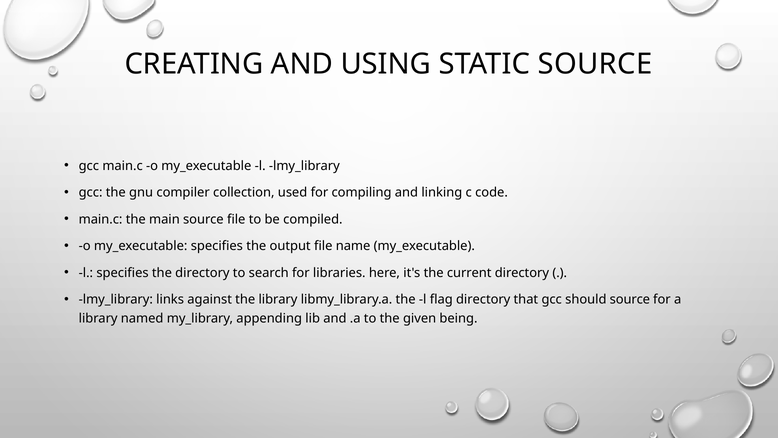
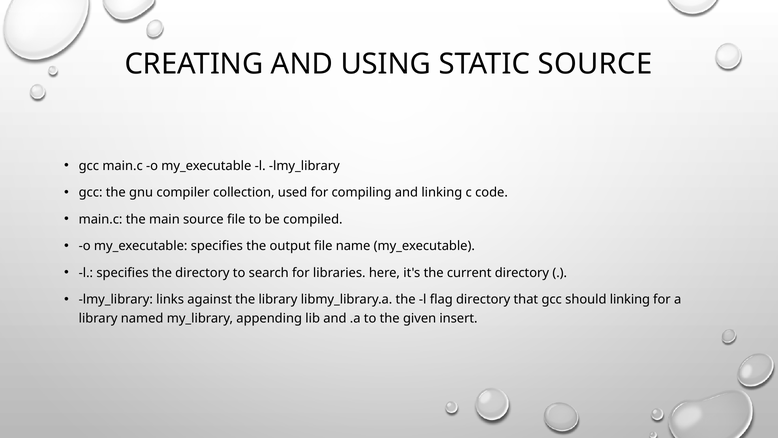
should source: source -> linking (630, 299)
being: being -> insert (458, 318)
